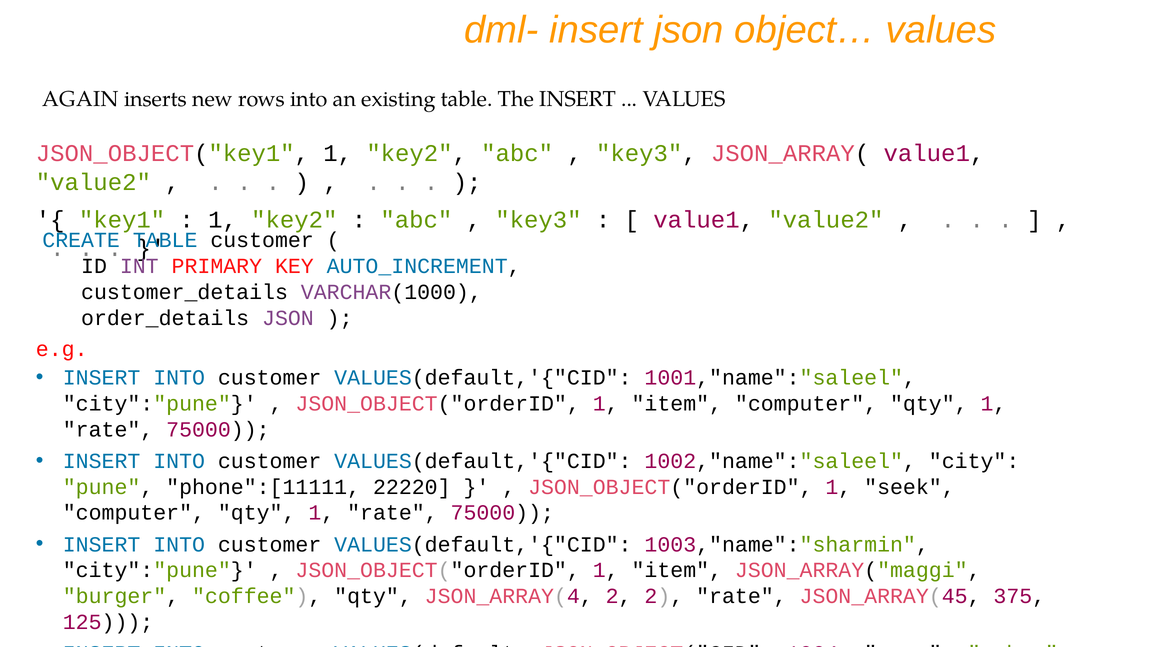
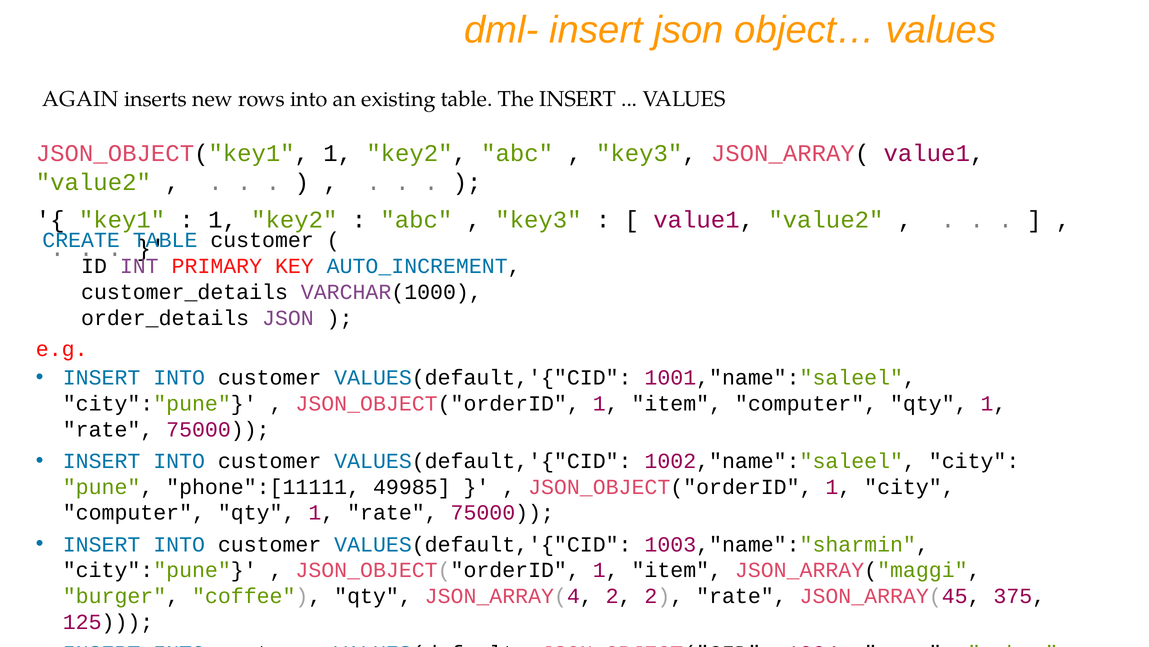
22220: 22220 -> 49985 (412, 486)
1 seek: seek -> city (909, 486)
